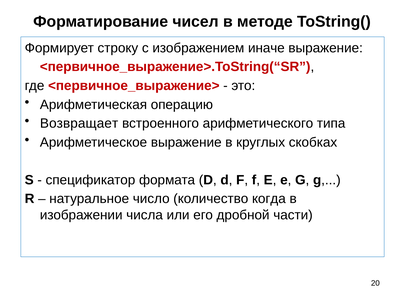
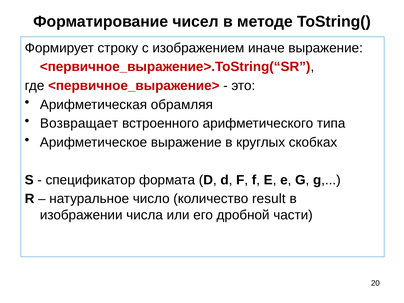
операцию: операцию -> обрамляя (182, 105)
когда: когда -> result (269, 199)
